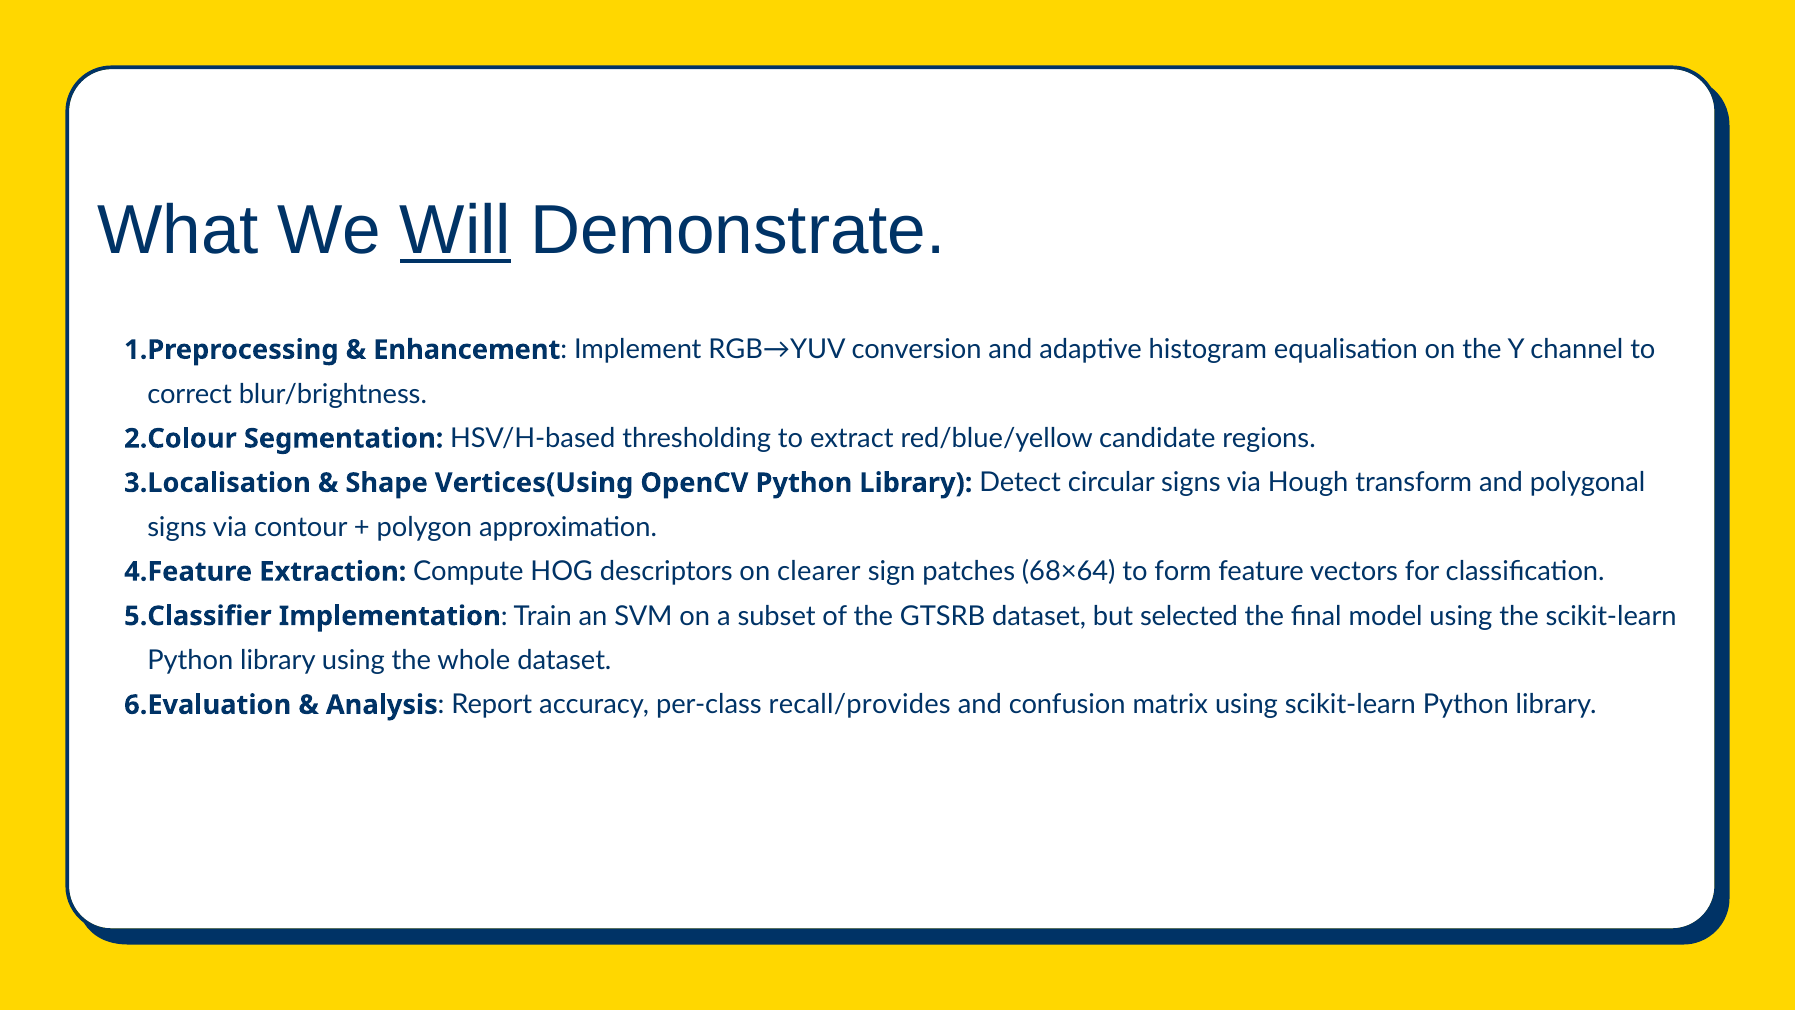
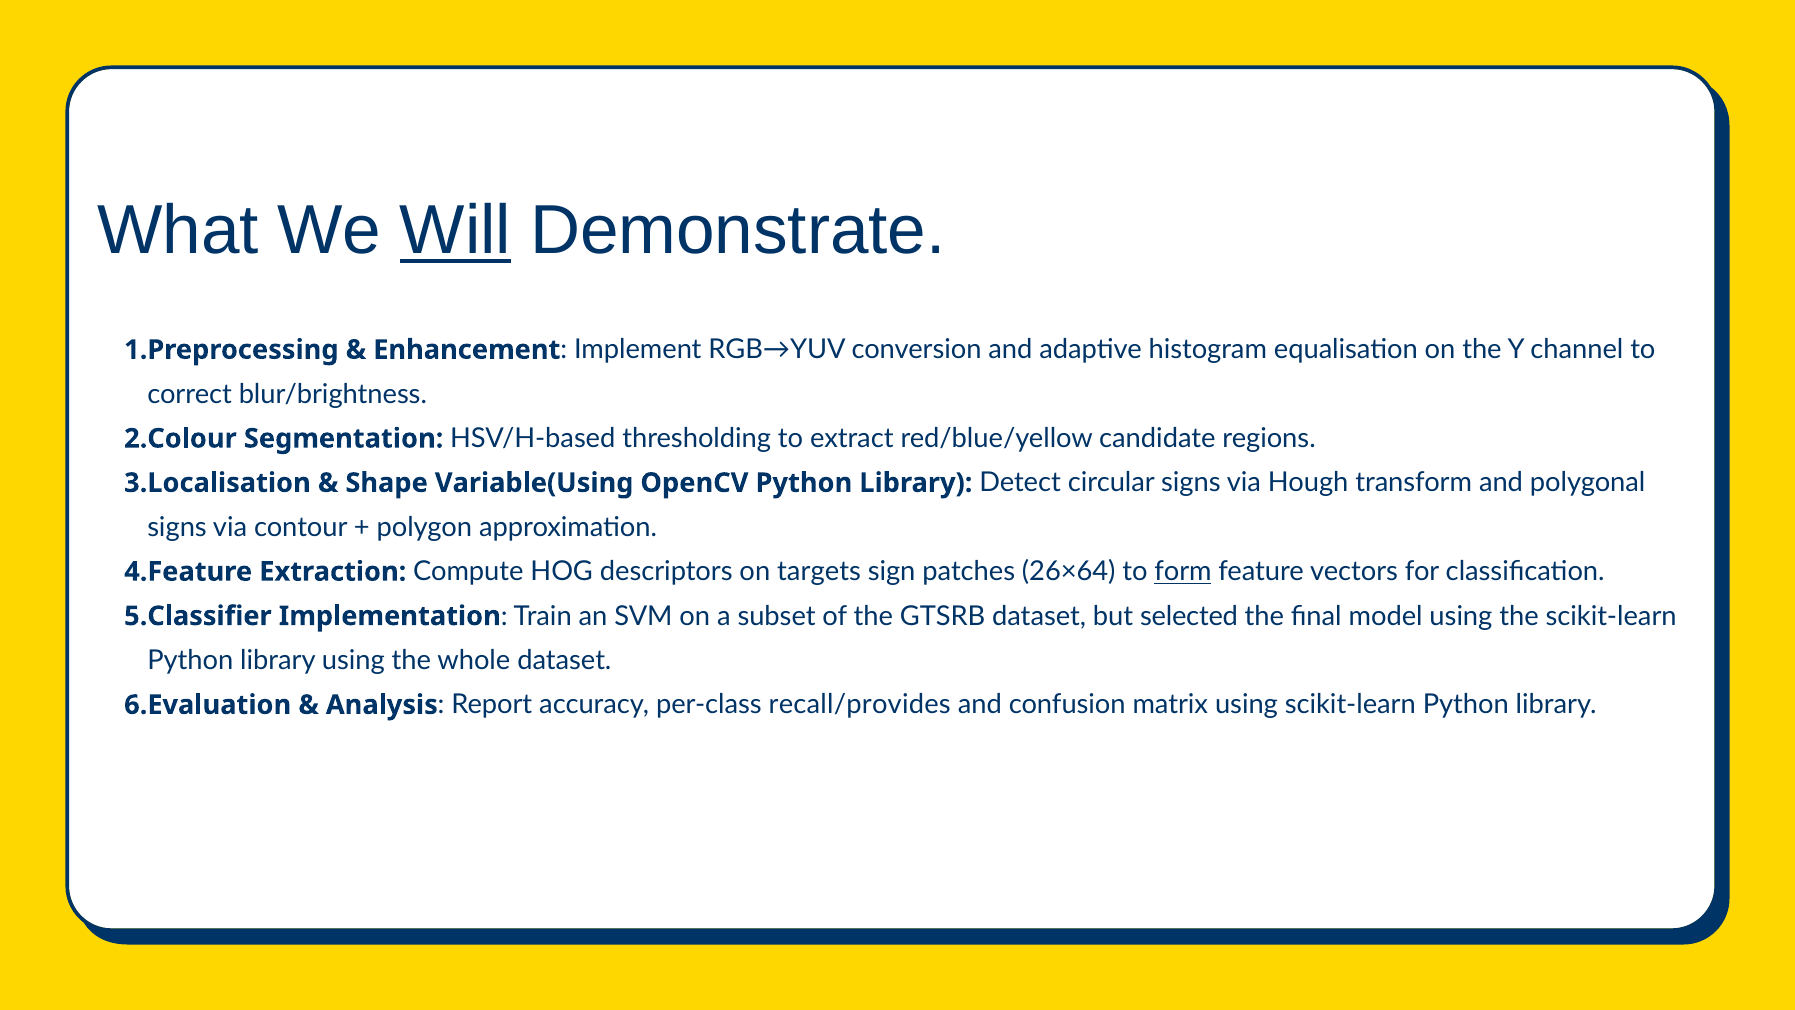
Vertices(Using: Vertices(Using -> Variable(Using (534, 483)
clearer: clearer -> targets (819, 572)
68×64: 68×64 -> 26×64 (1069, 572)
form underline: none -> present (1183, 572)
